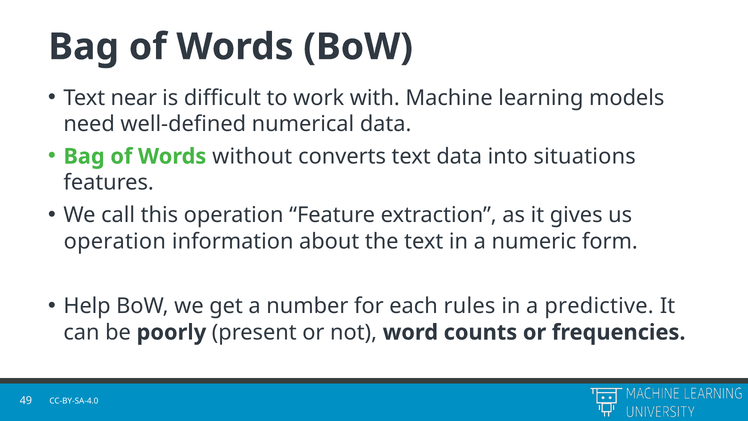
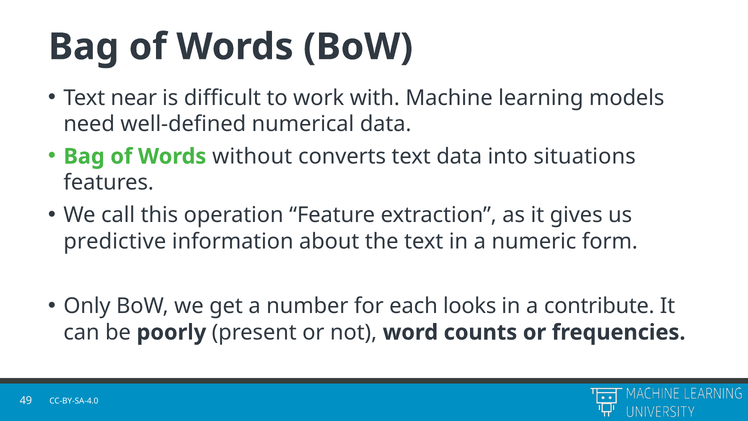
operation: operation -> predictive (115, 241)
Help: Help -> Only (87, 306)
rules: rules -> looks (470, 306)
predictive: predictive -> contribute (599, 306)
